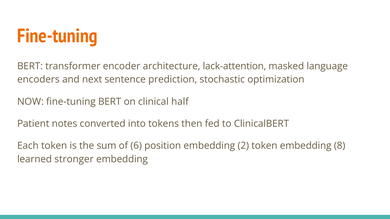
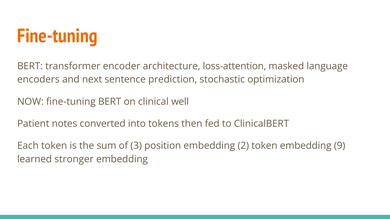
lack-attention: lack-attention -> loss-attention (234, 66)
half: half -> well (180, 102)
6: 6 -> 3 (136, 146)
8: 8 -> 9 (340, 146)
